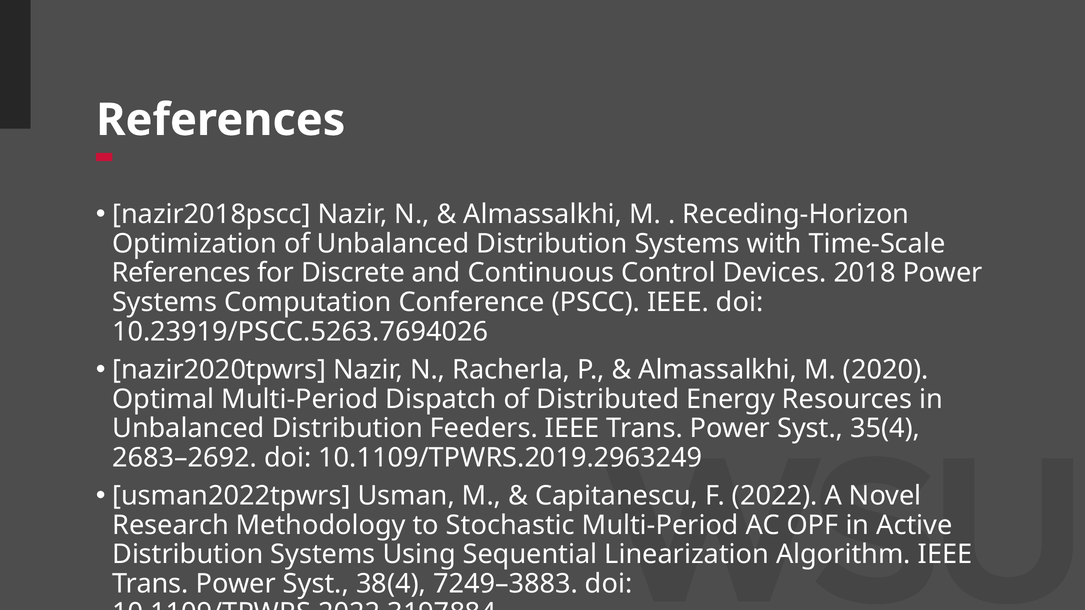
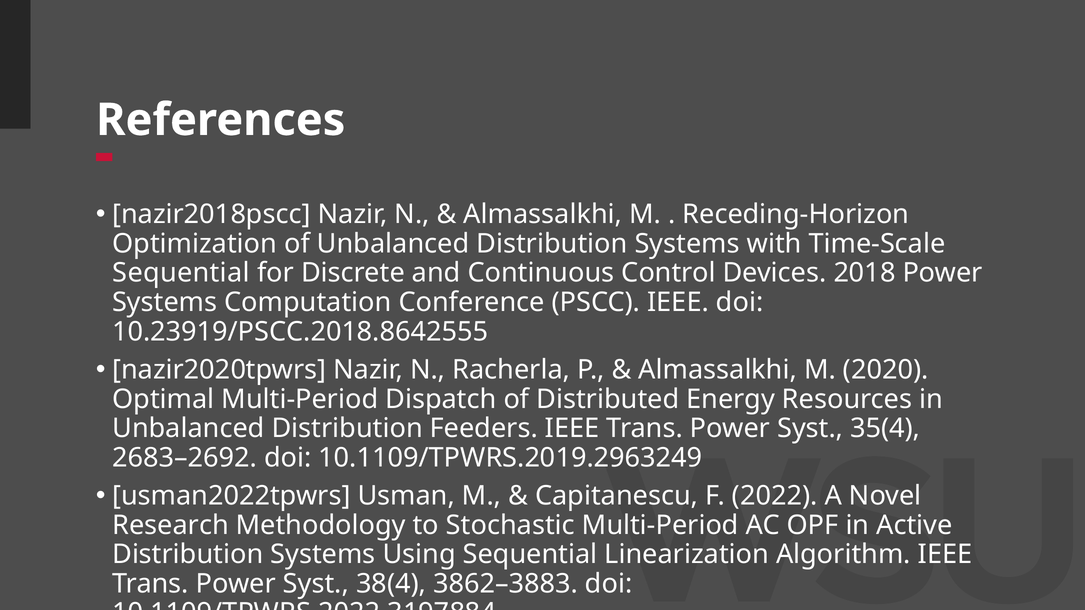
References: References -> Sequential (181, 273)
10.23919/PSCC.5263.7694026: 10.23919/PSCC.5263.7694026 -> 10.23919/PSCC.2018.8642555 (300, 332)
7249–3883: 7249–3883 -> 3862–3883 (506, 584)
